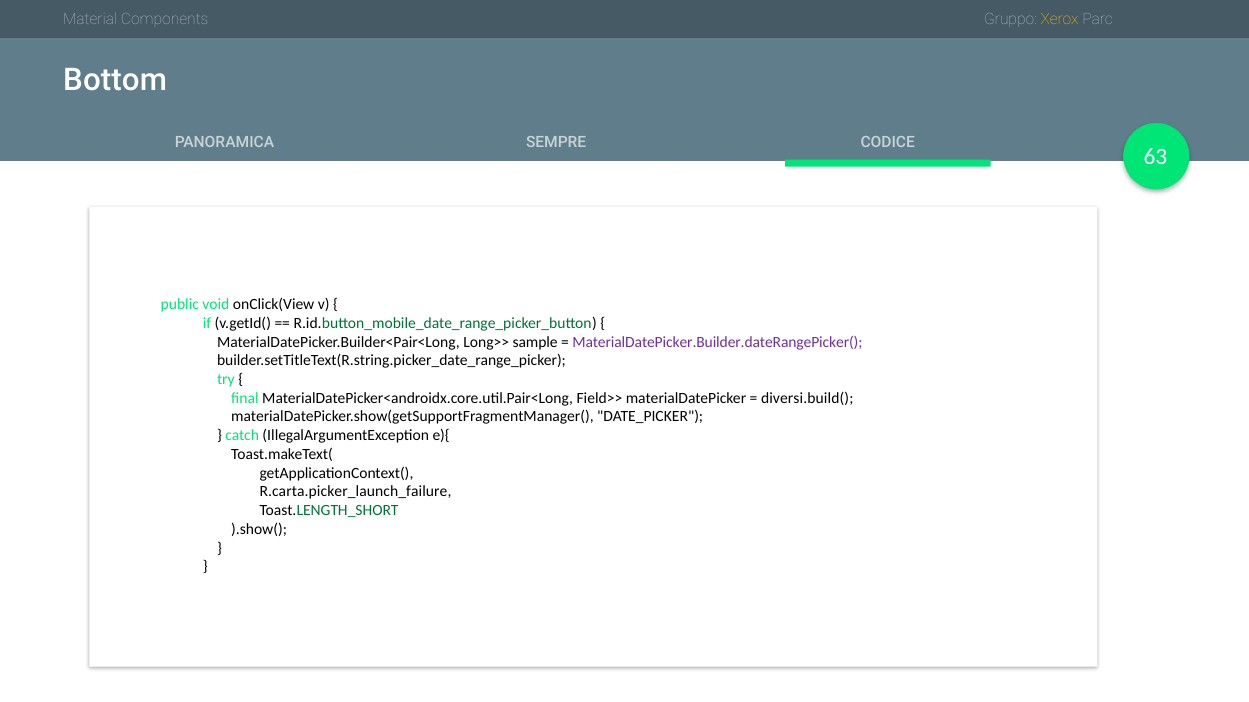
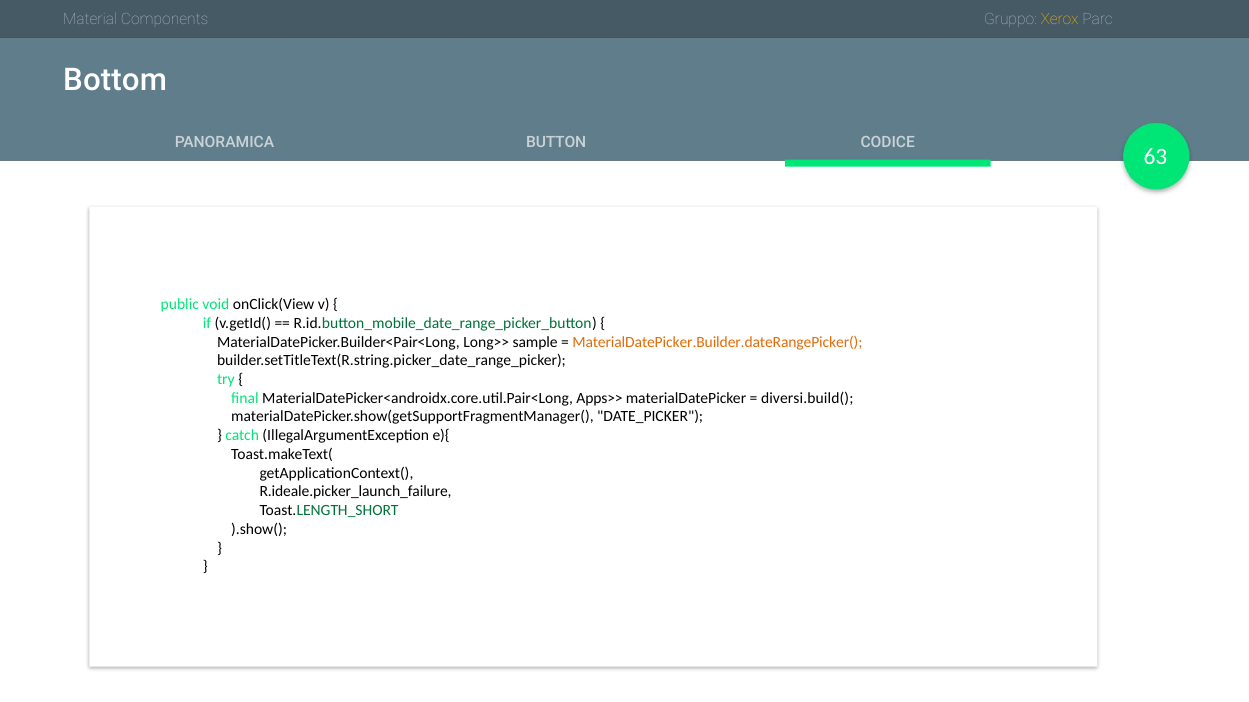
SEMPRE: SEMPRE -> BUTTON (556, 143)
MaterialDatePicker.Builder.dateRangePicker( colour: purple -> orange (717, 342)
Field>>: Field>> -> Apps>> (600, 398)
R.carta.picker_launch_failure: R.carta.picker_launch_failure -> R.ideale.picker_launch_failure (356, 492)
